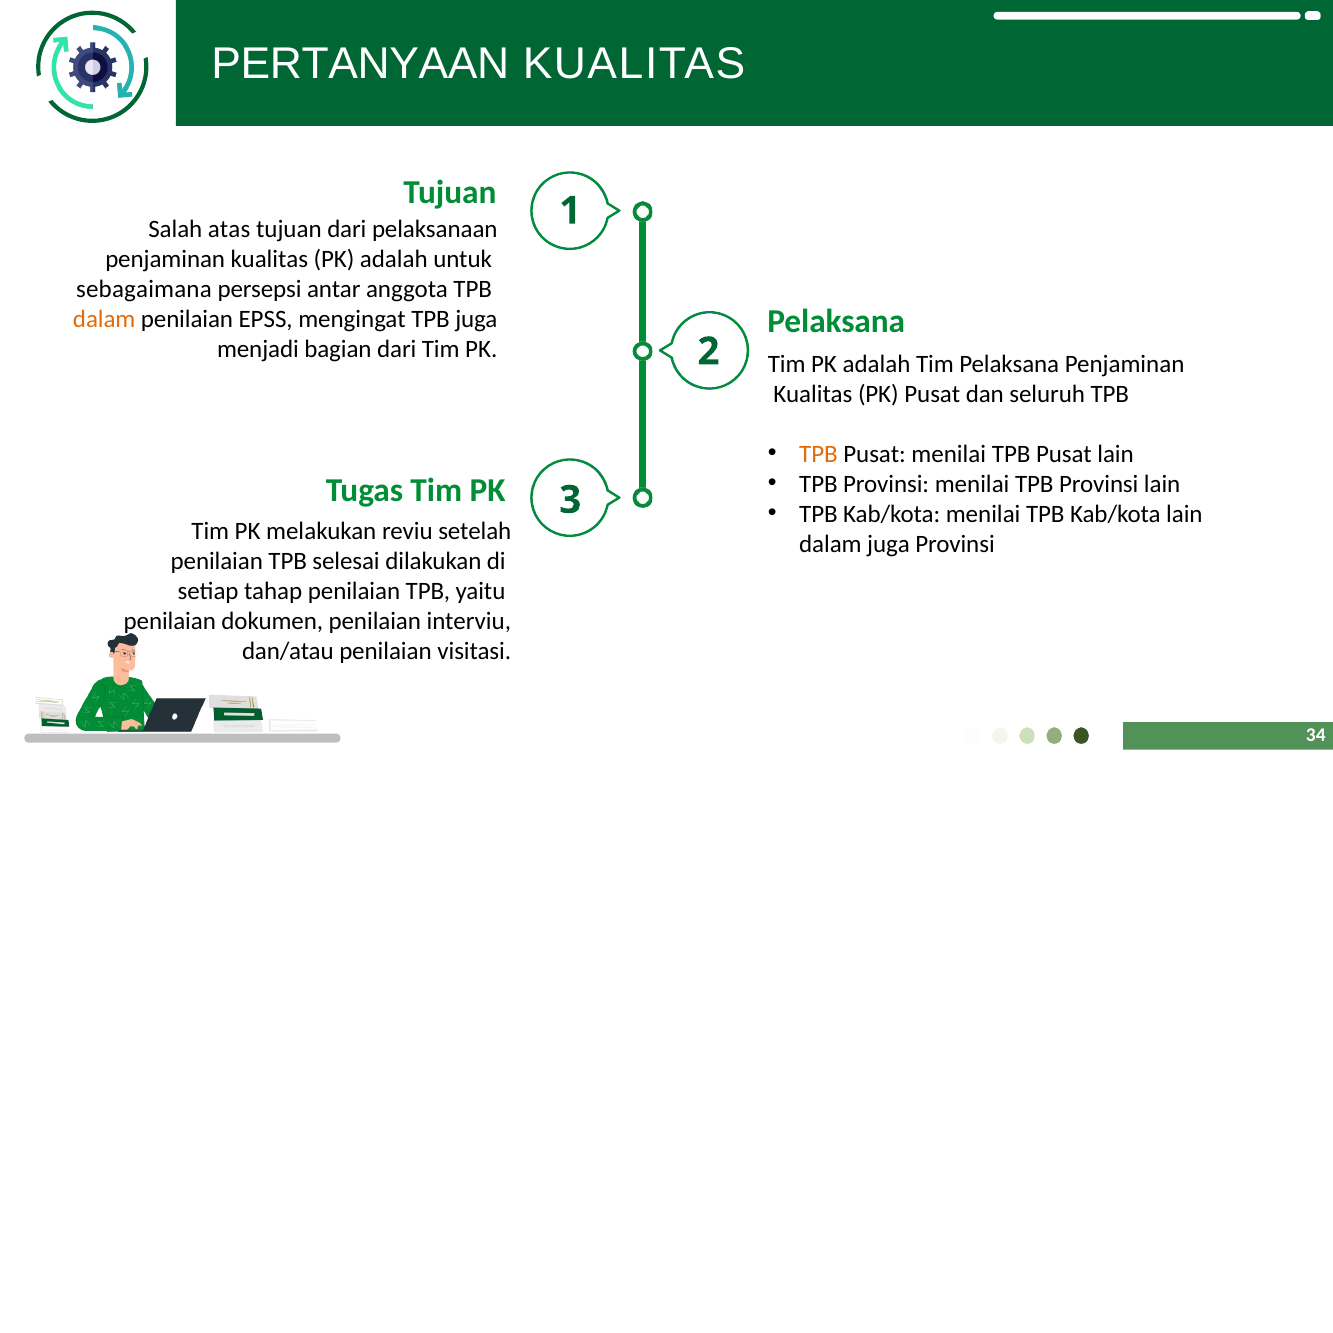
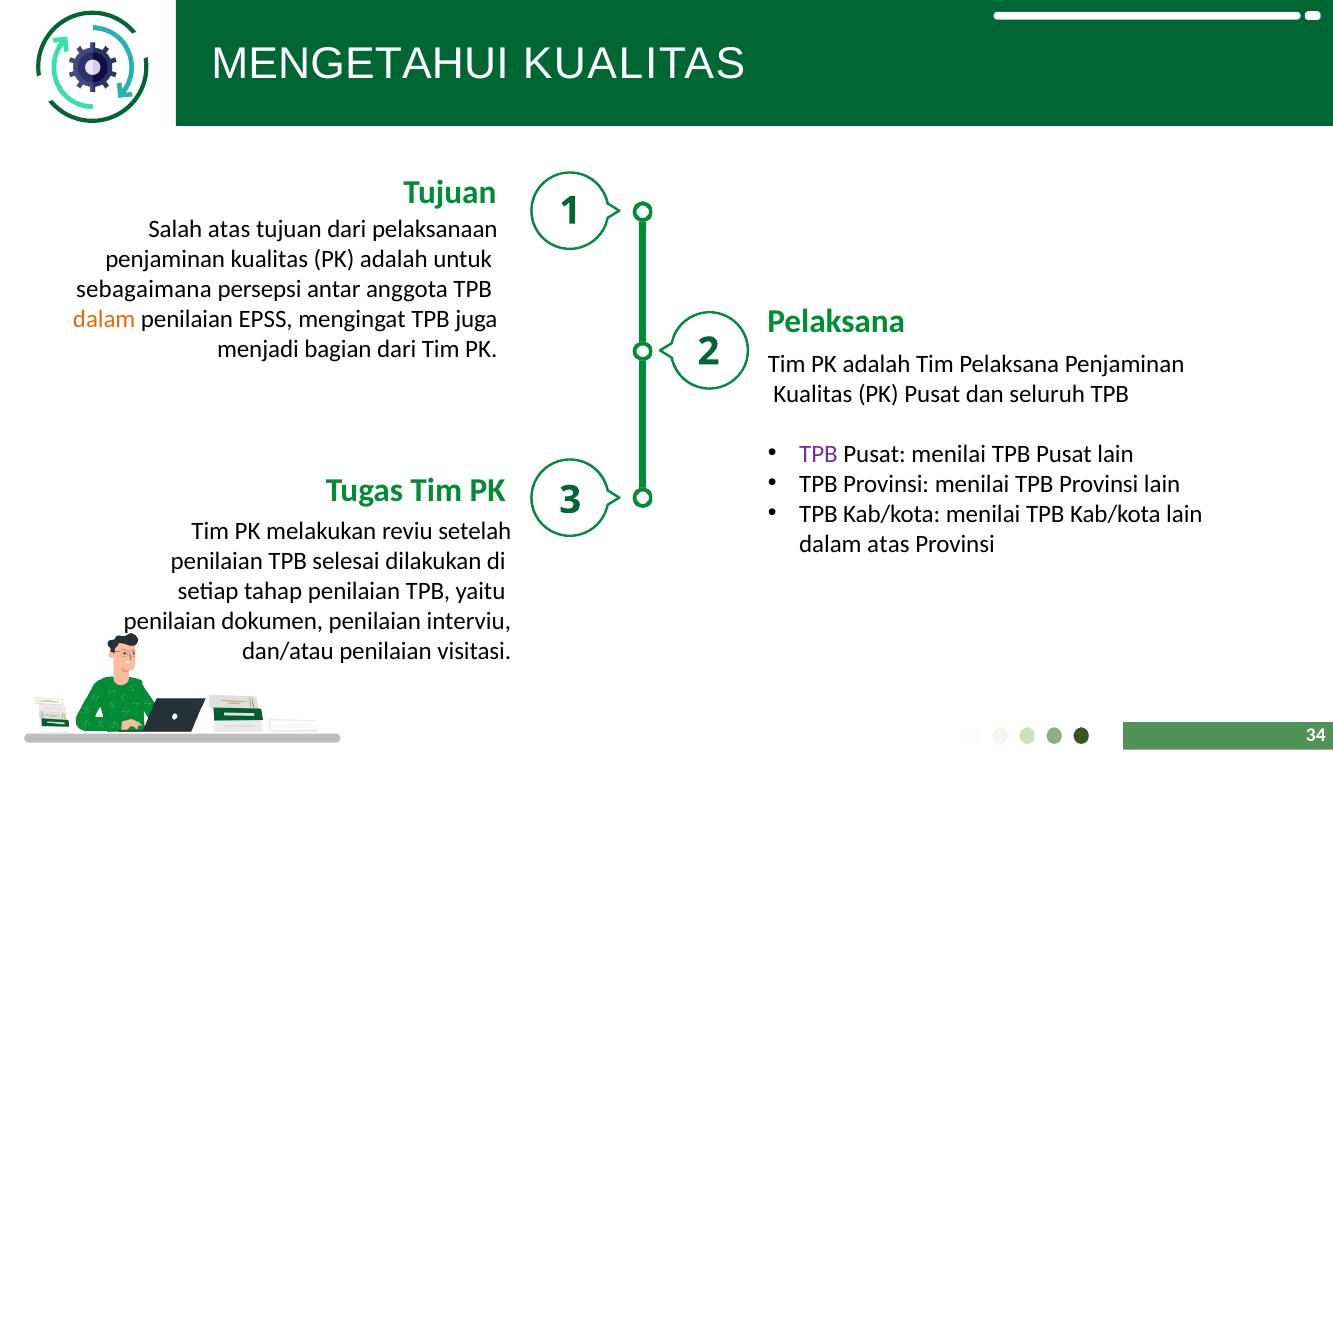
PERTANYAAN: PERTANYAAN -> MENGETAHUI (360, 64)
TPB colour: orange -> purple (818, 454)
dalam juga: juga -> atas (888, 544)
